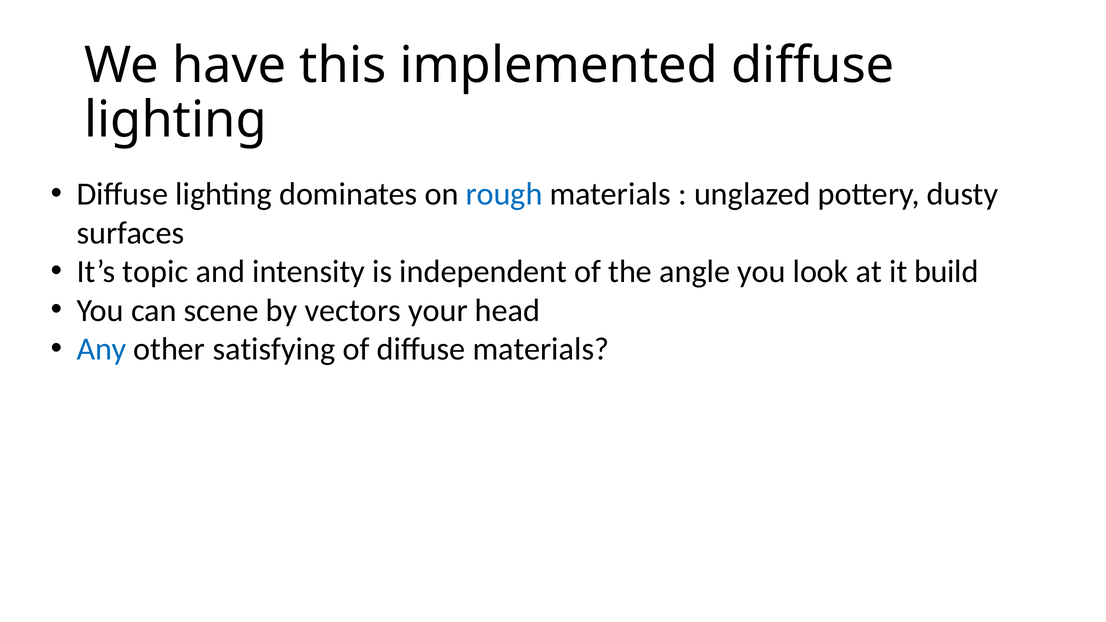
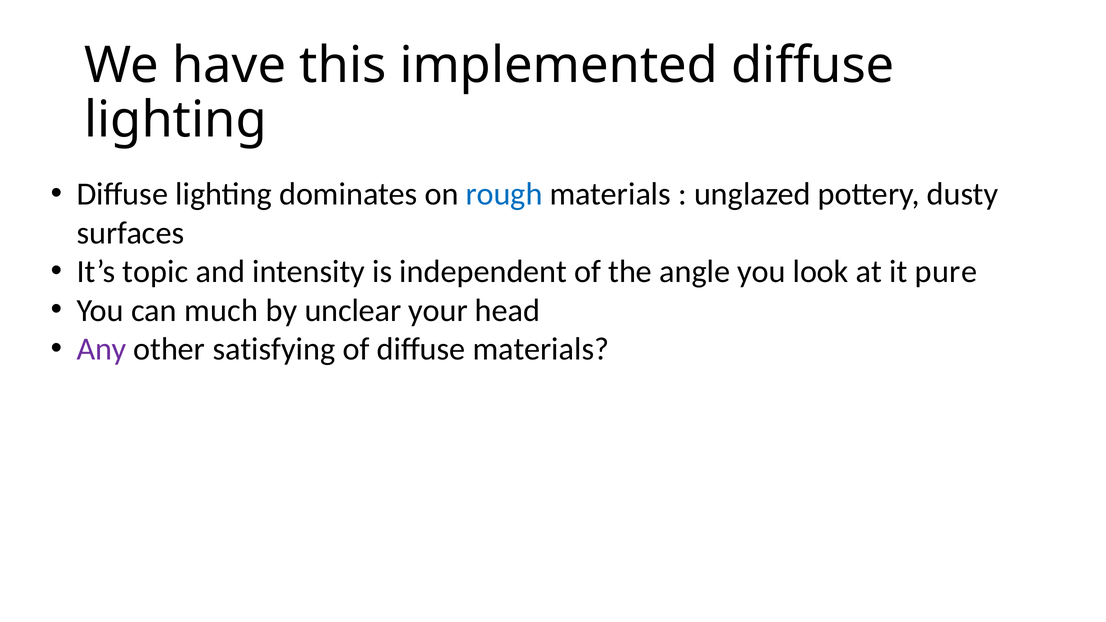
build: build -> pure (946, 272)
scene: scene -> much (221, 311)
vectors: vectors -> unclear (353, 311)
Any colour: blue -> purple (101, 349)
